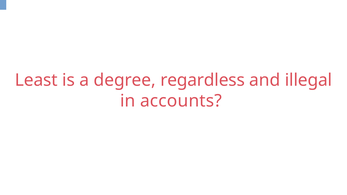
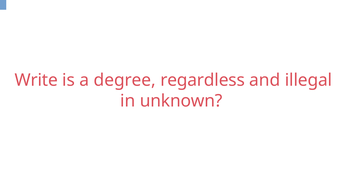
Least: Least -> Write (36, 80)
accounts: accounts -> unknown (181, 101)
